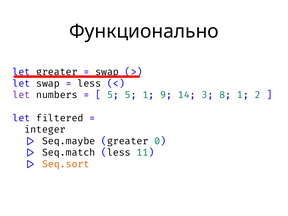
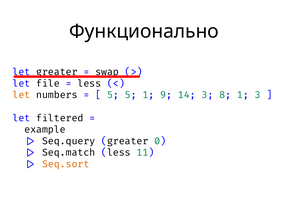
let swap: swap -> file (48, 83)
let colour: purple -> orange (21, 95)
1 2: 2 -> 3 (258, 95)
integer: integer -> example (45, 130)
Seq.maybe: Seq.maybe -> Seq.query (69, 141)
